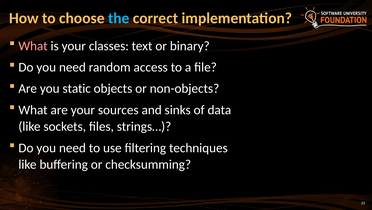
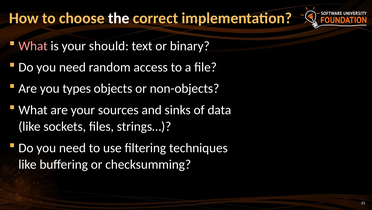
the colour: light blue -> white (119, 18)
classes: classes -> should (109, 46)
static: static -> types (77, 88)
